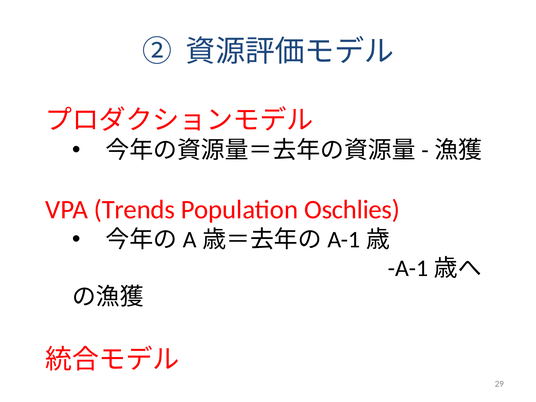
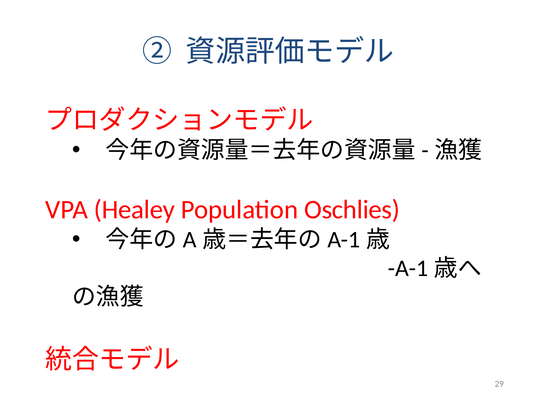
Trends: Trends -> Healey (134, 210)
